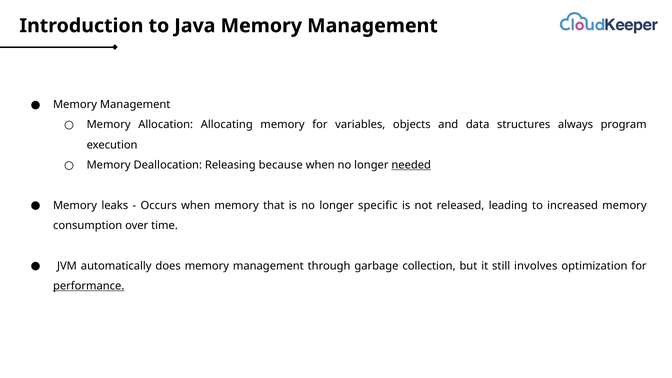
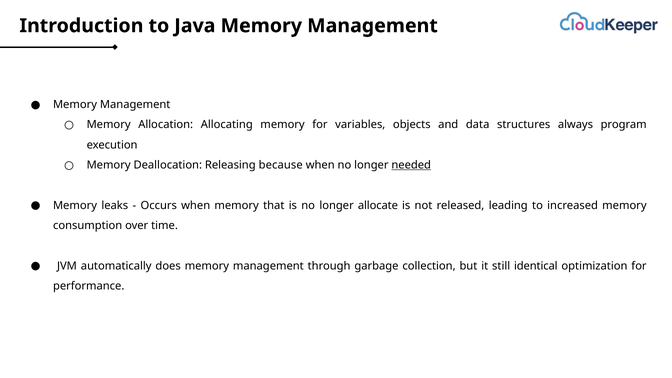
specific: specific -> allocate (378, 205)
involves: involves -> identical (536, 266)
performance underline: present -> none (89, 286)
